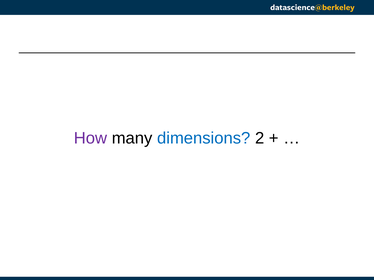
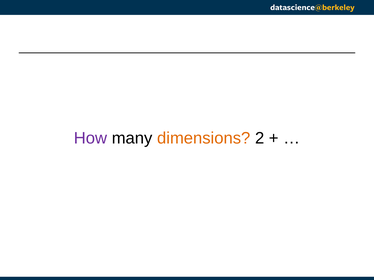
dimensions colour: blue -> orange (204, 138)
